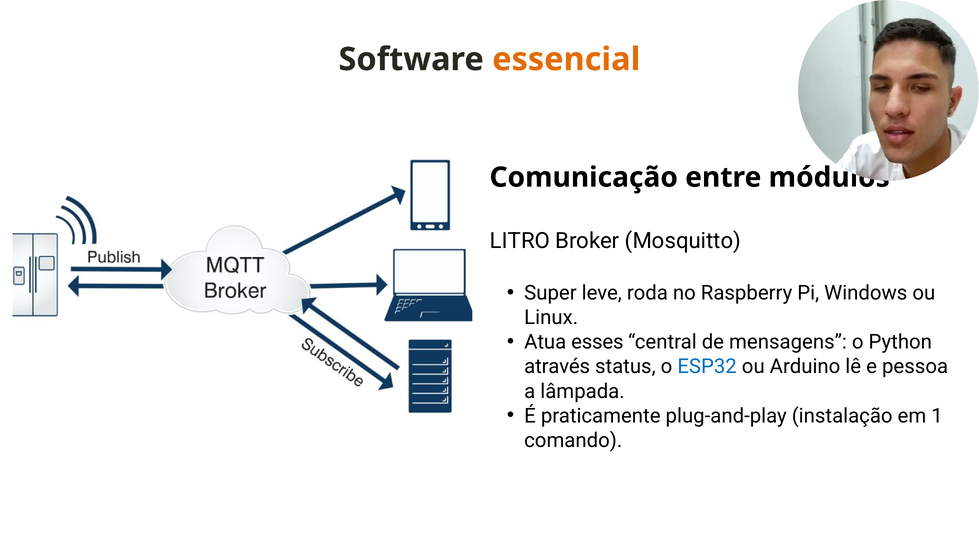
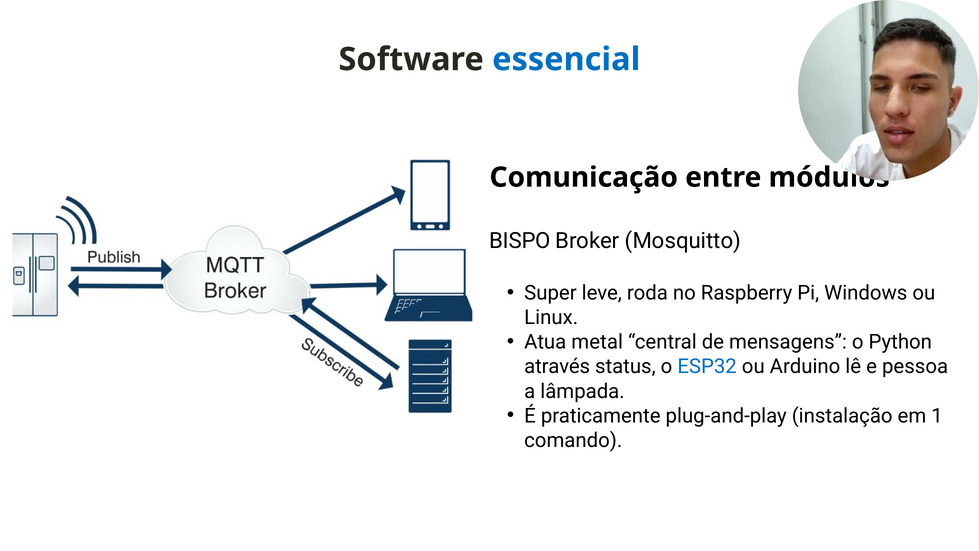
essencial colour: orange -> blue (566, 59)
LITRO: LITRO -> BISPO (520, 241)
esses: esses -> metal (597, 342)
